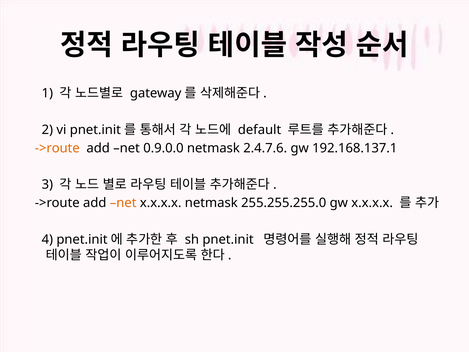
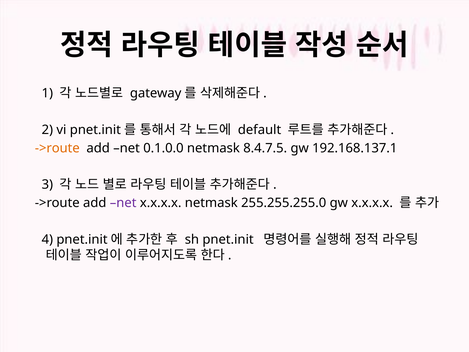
0.9.0.0: 0.9.0.0 -> 0.1.0.0 (163, 148)
2.4.7.6: 2.4.7.6 -> 8.4.7.5 (265, 148)
net colour: orange -> purple (123, 203)
